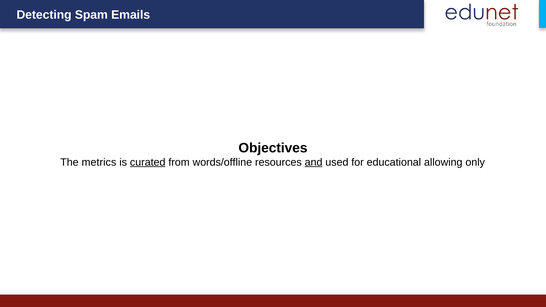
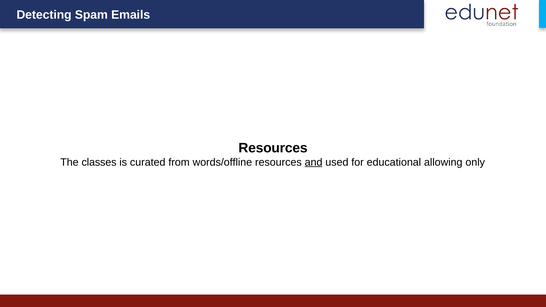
Objectives: Objectives -> Resources (273, 148)
metrics: metrics -> classes (99, 162)
curated underline: present -> none (148, 162)
